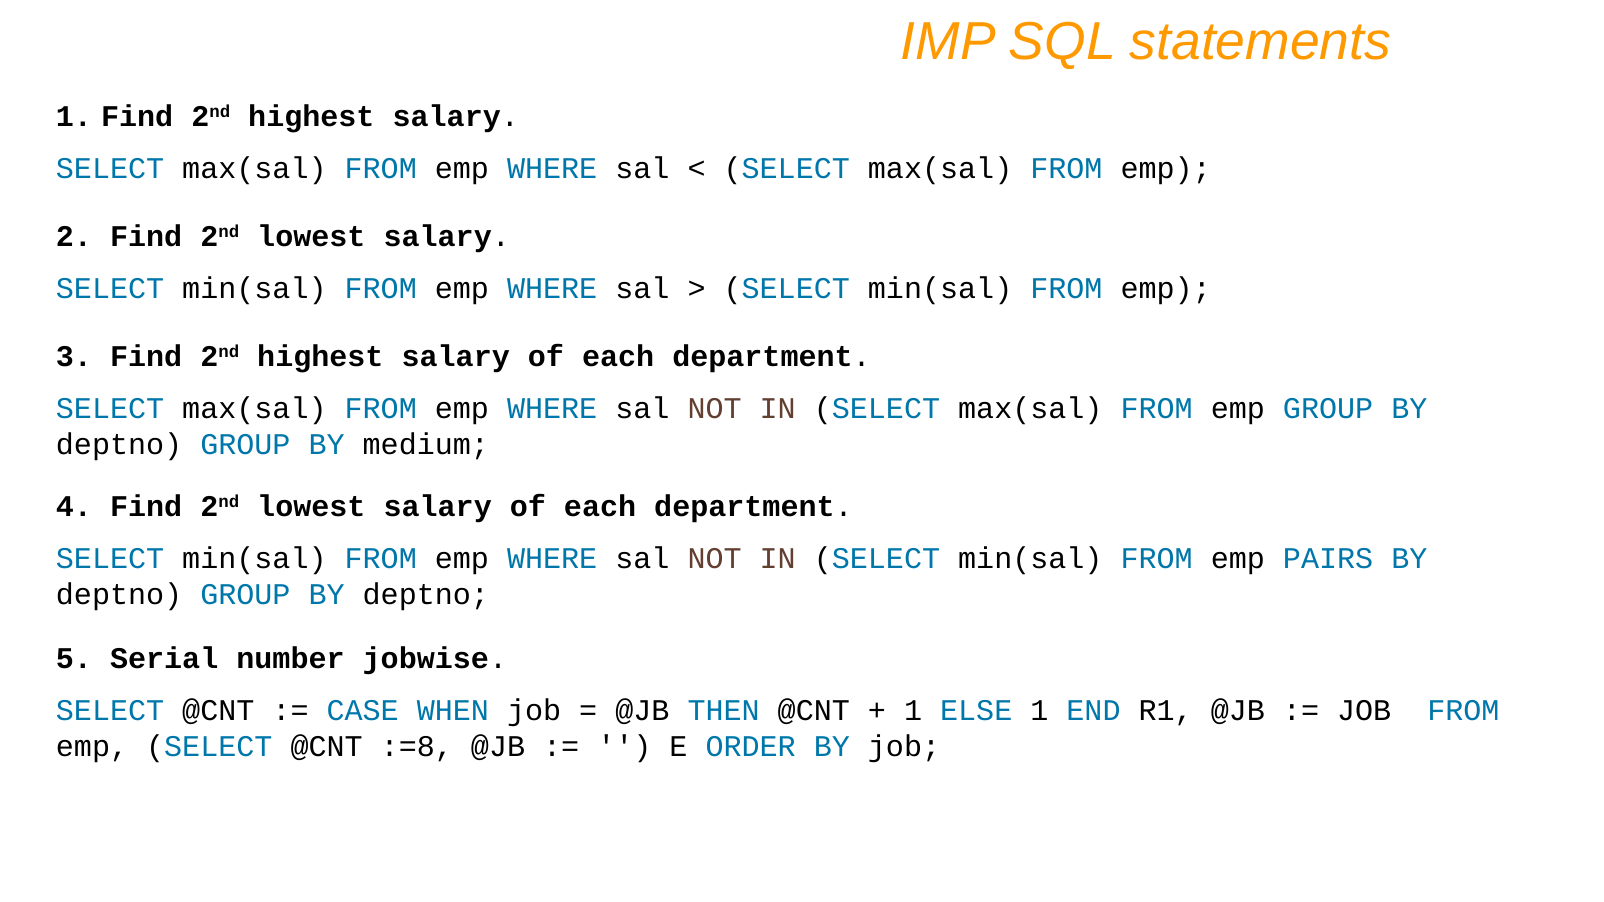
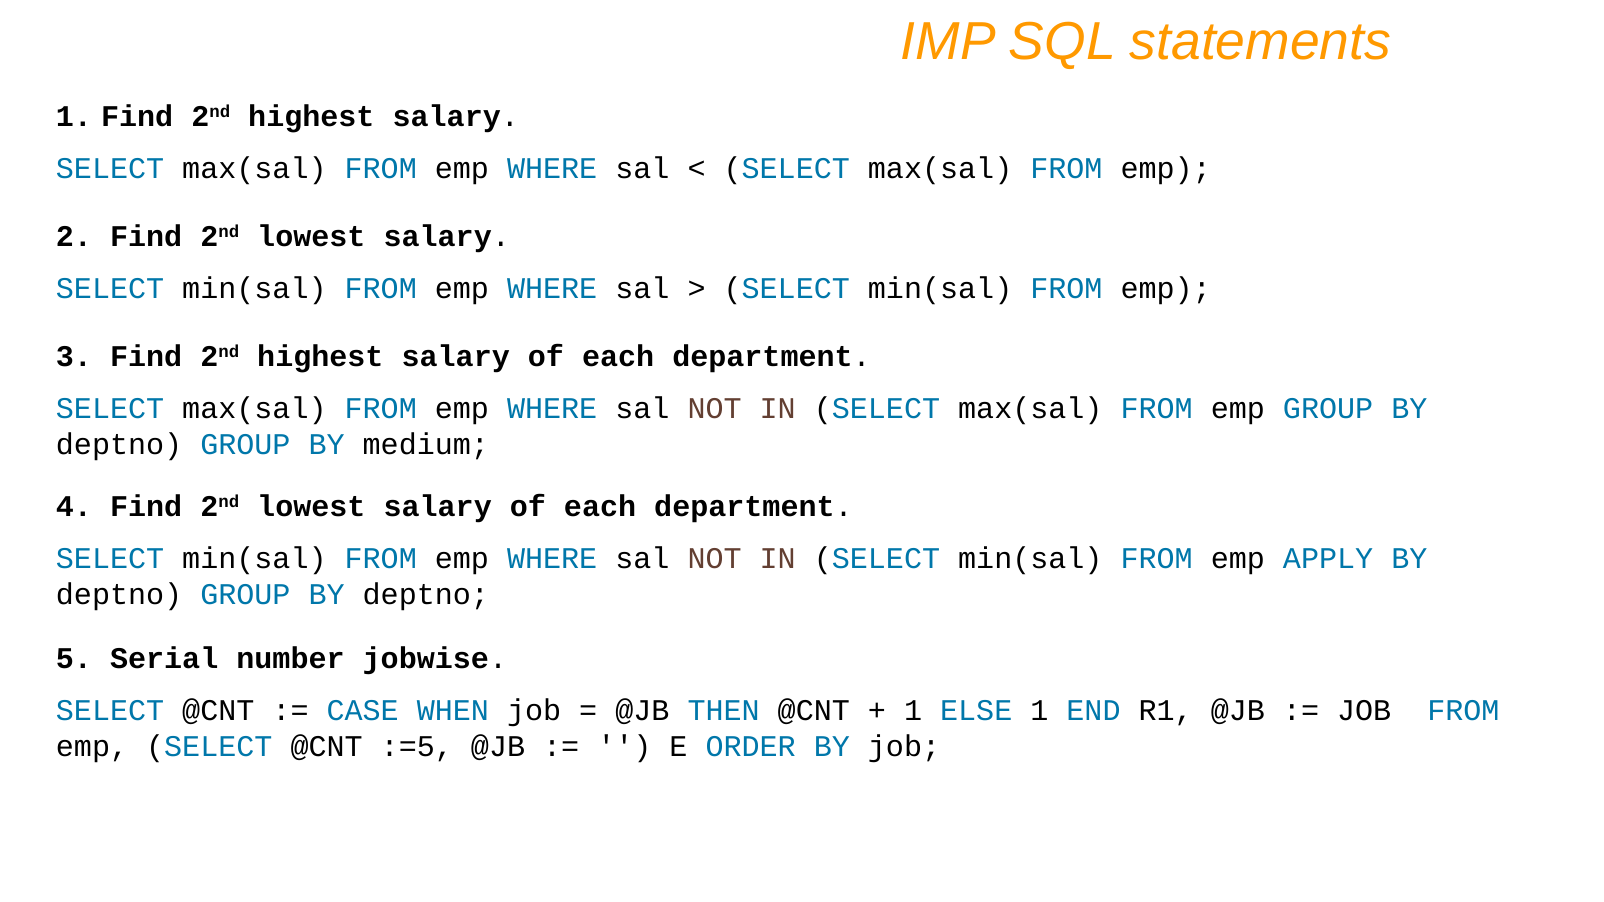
PAIRS: PAIRS -> APPLY (1328, 559)
:=8: :=8 -> :=5 (417, 747)
